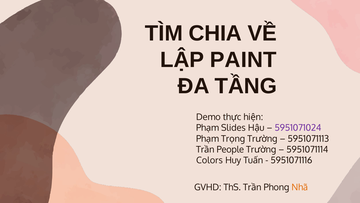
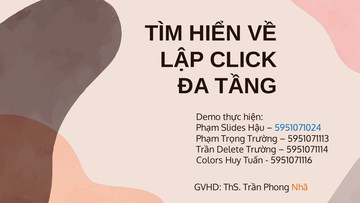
CHIA: CHIA -> HIỂN (215, 33)
PAINT: PAINT -> CLICK (243, 60)
5951071024 colour: purple -> blue (298, 128)
People: People -> Delete (230, 149)
